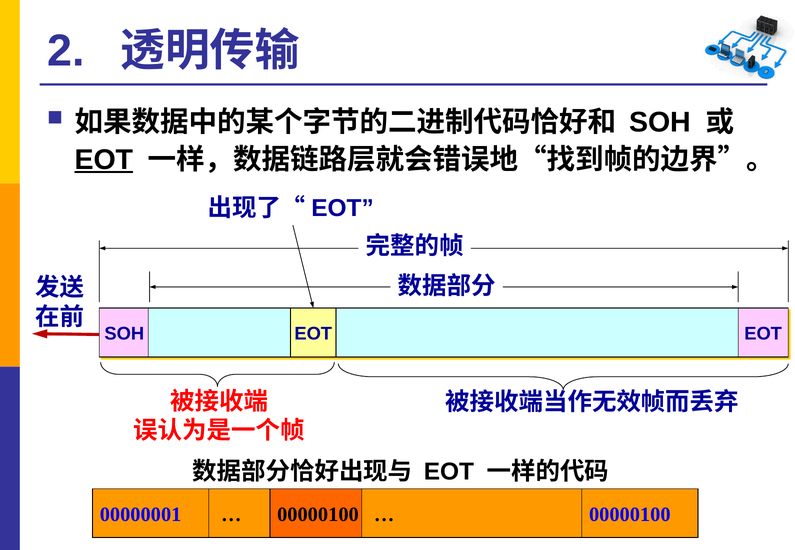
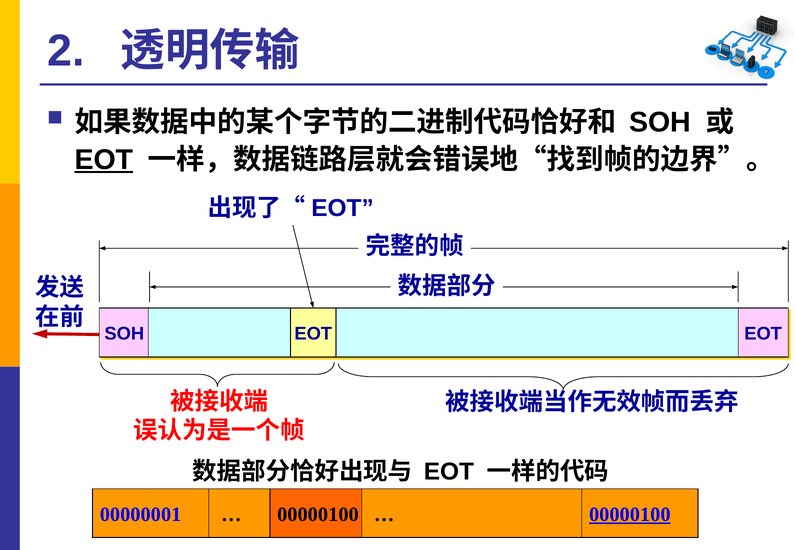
00000100 underline: none -> present (630, 515)
